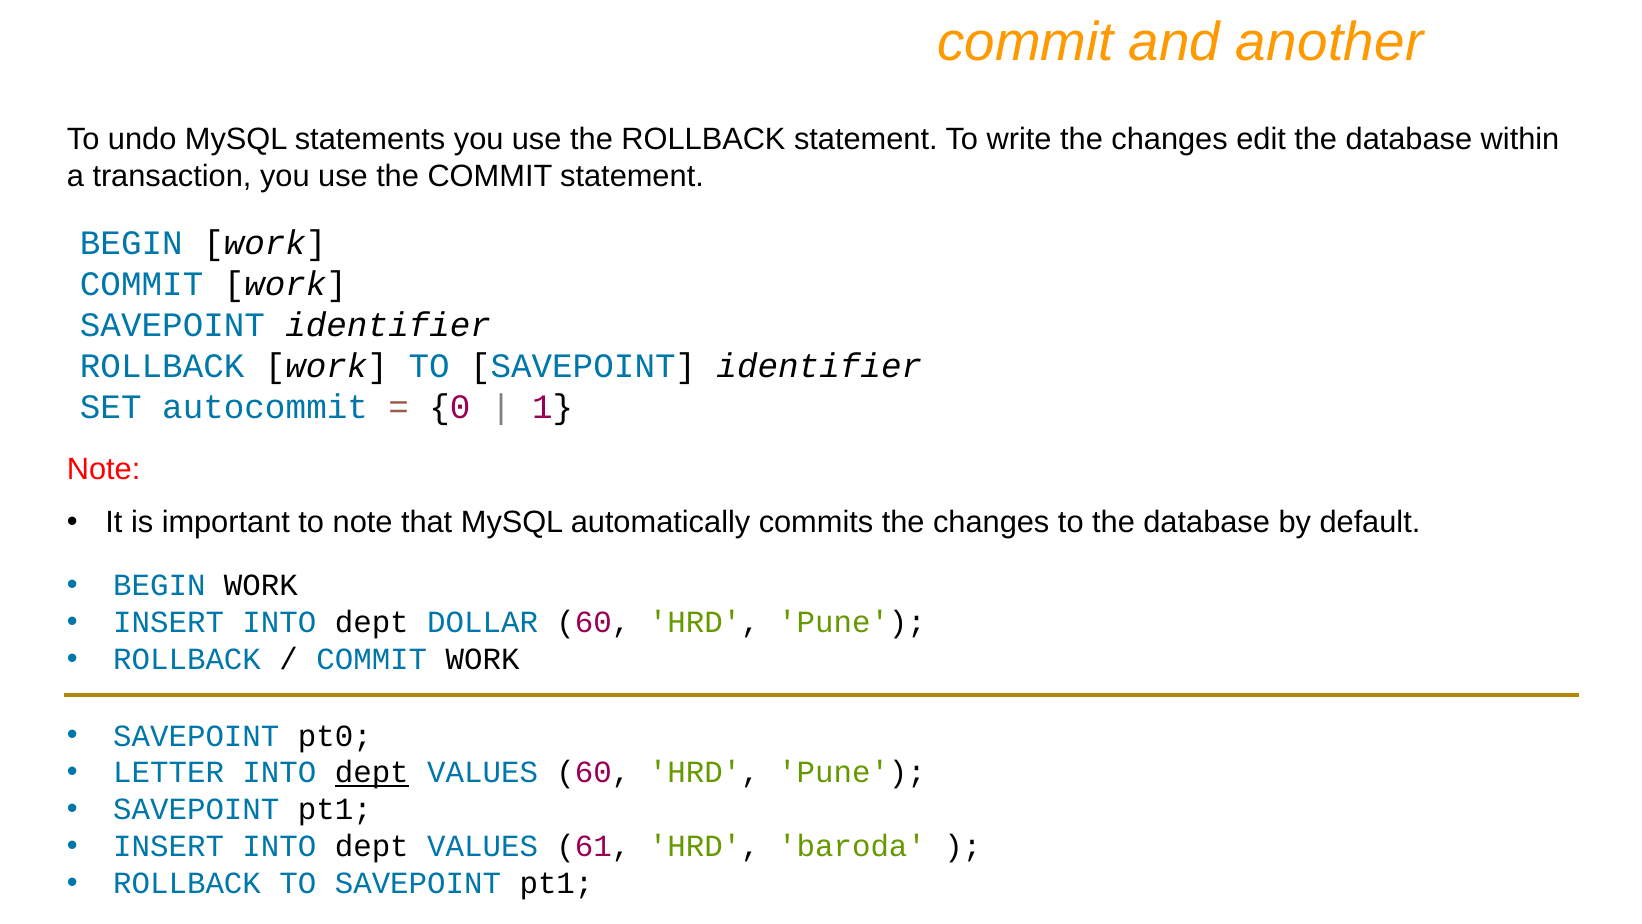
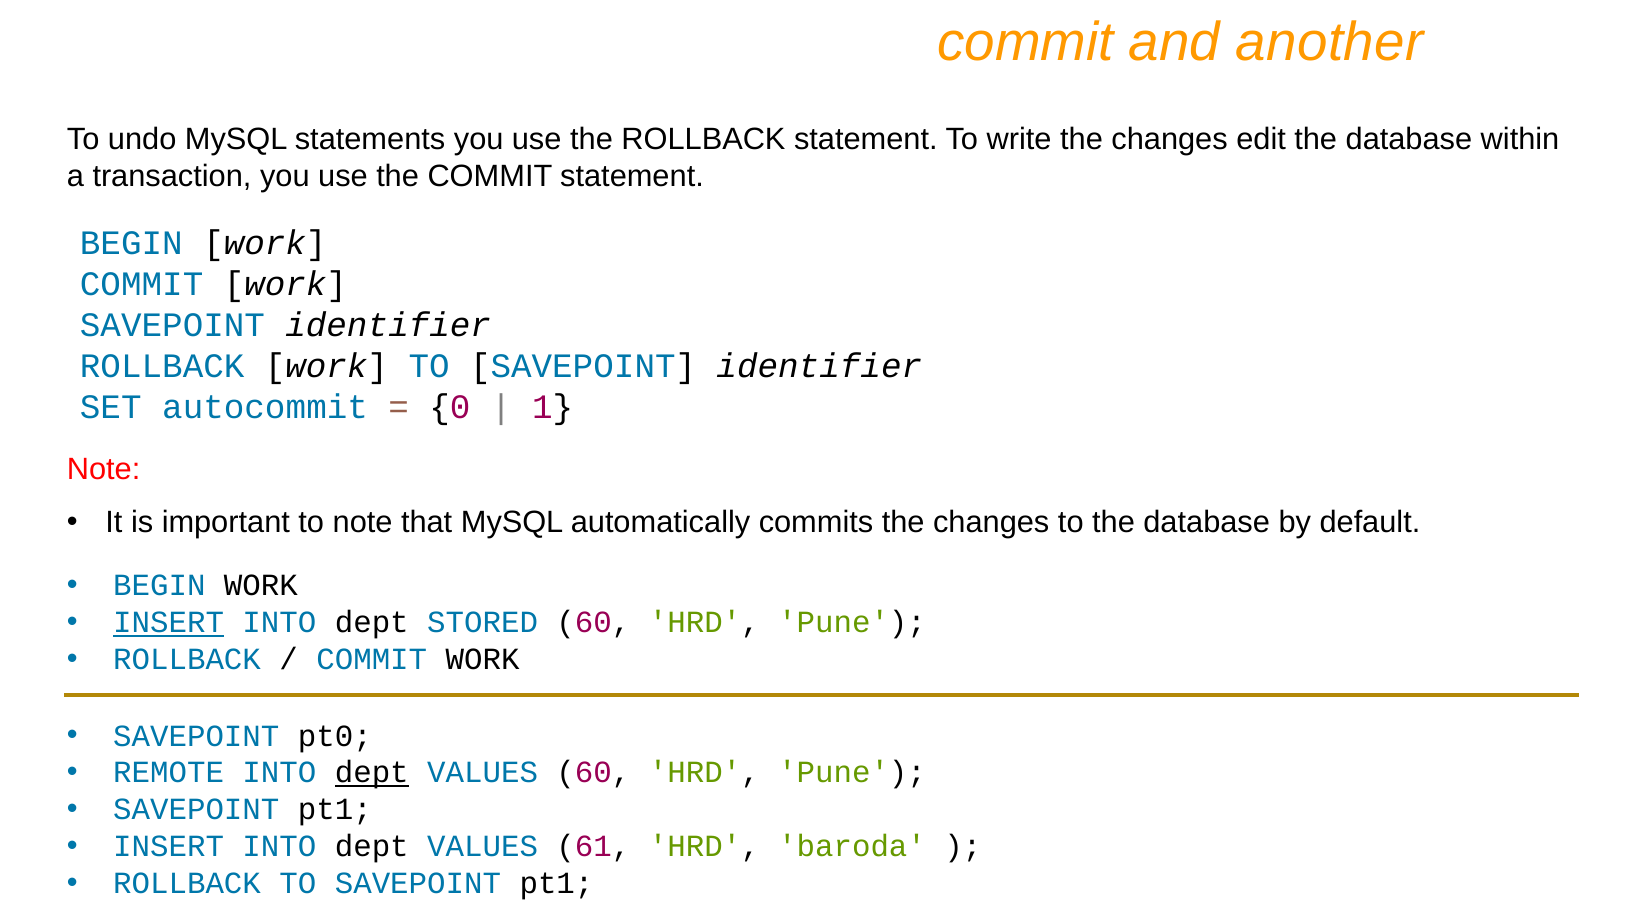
INSERT underline: none -> present (169, 622)
DOLLAR: DOLLAR -> STORED (483, 622)
LETTER: LETTER -> REMOTE (169, 773)
